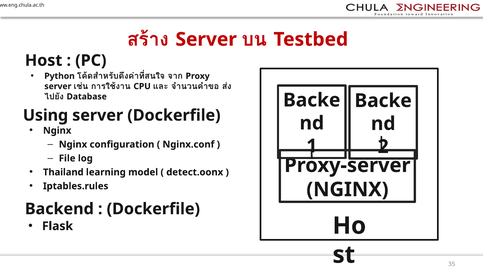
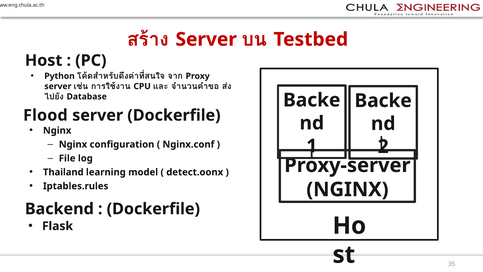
Using: Using -> Flood (45, 115)
